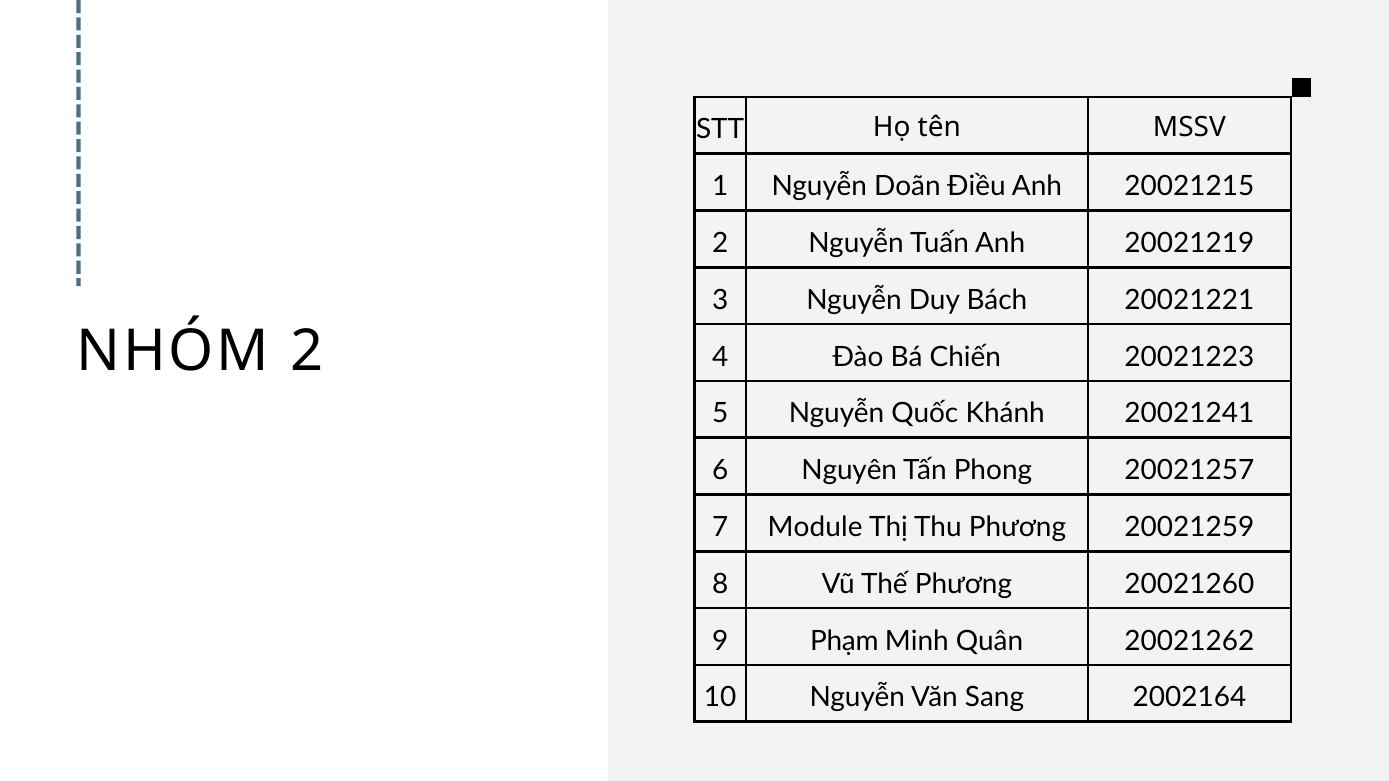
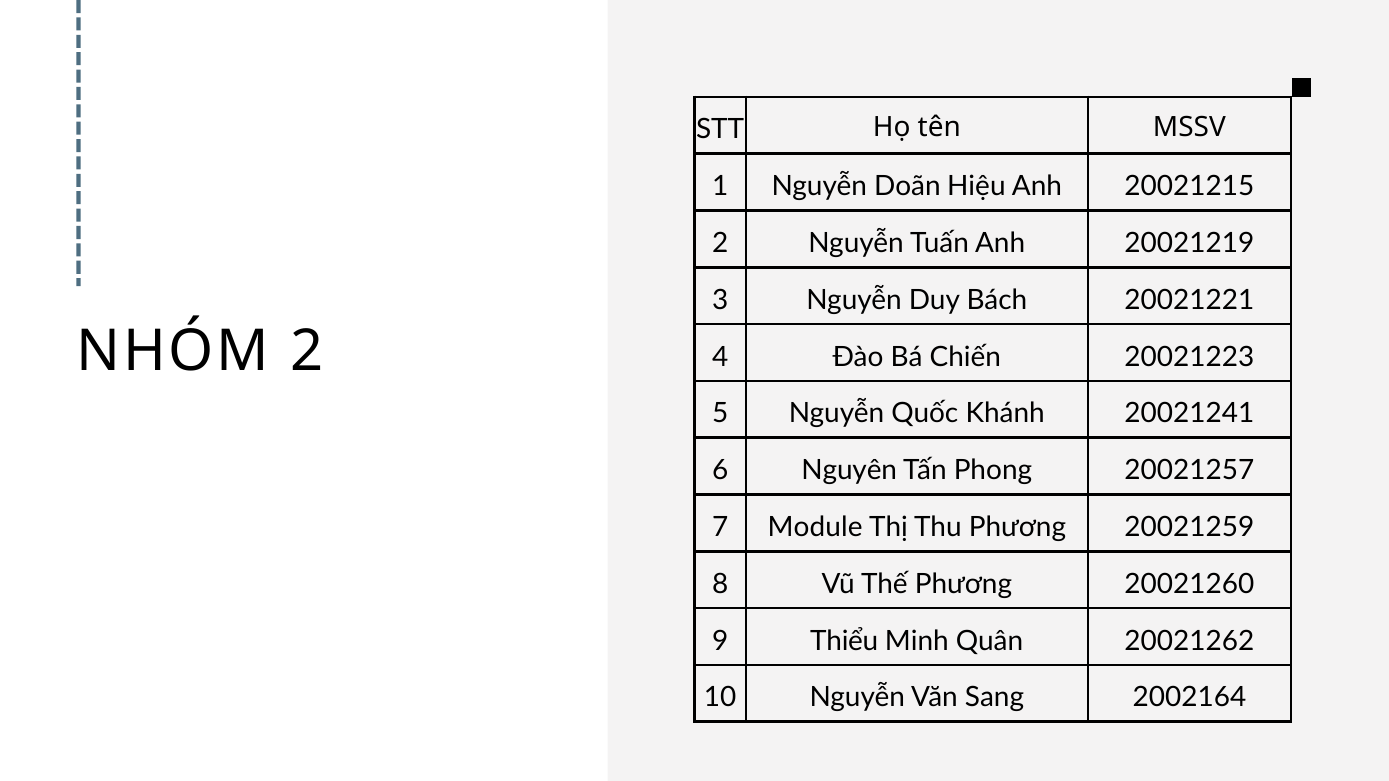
Điều: Điều -> Hiệu (976, 187)
Phạm: Phạm -> Thiểu (844, 641)
